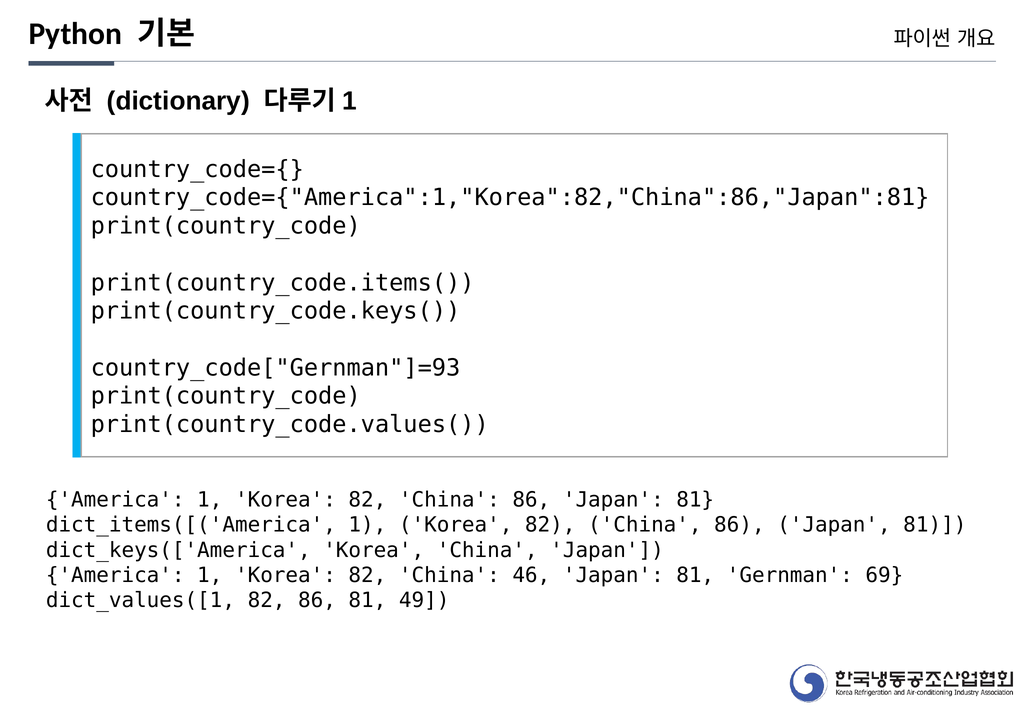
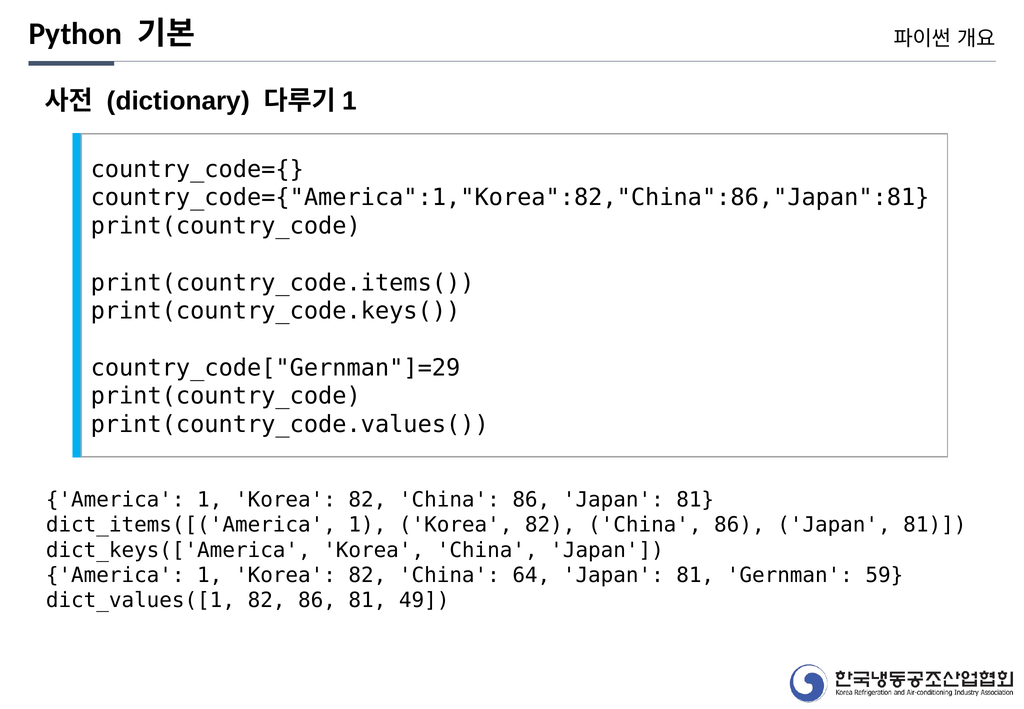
country_code["Gernman"]=93: country_code["Gernman"]=93 -> country_code["Gernman"]=29 (275, 368)
46: 46 -> 64 (531, 575)
69: 69 -> 59 (884, 575)
